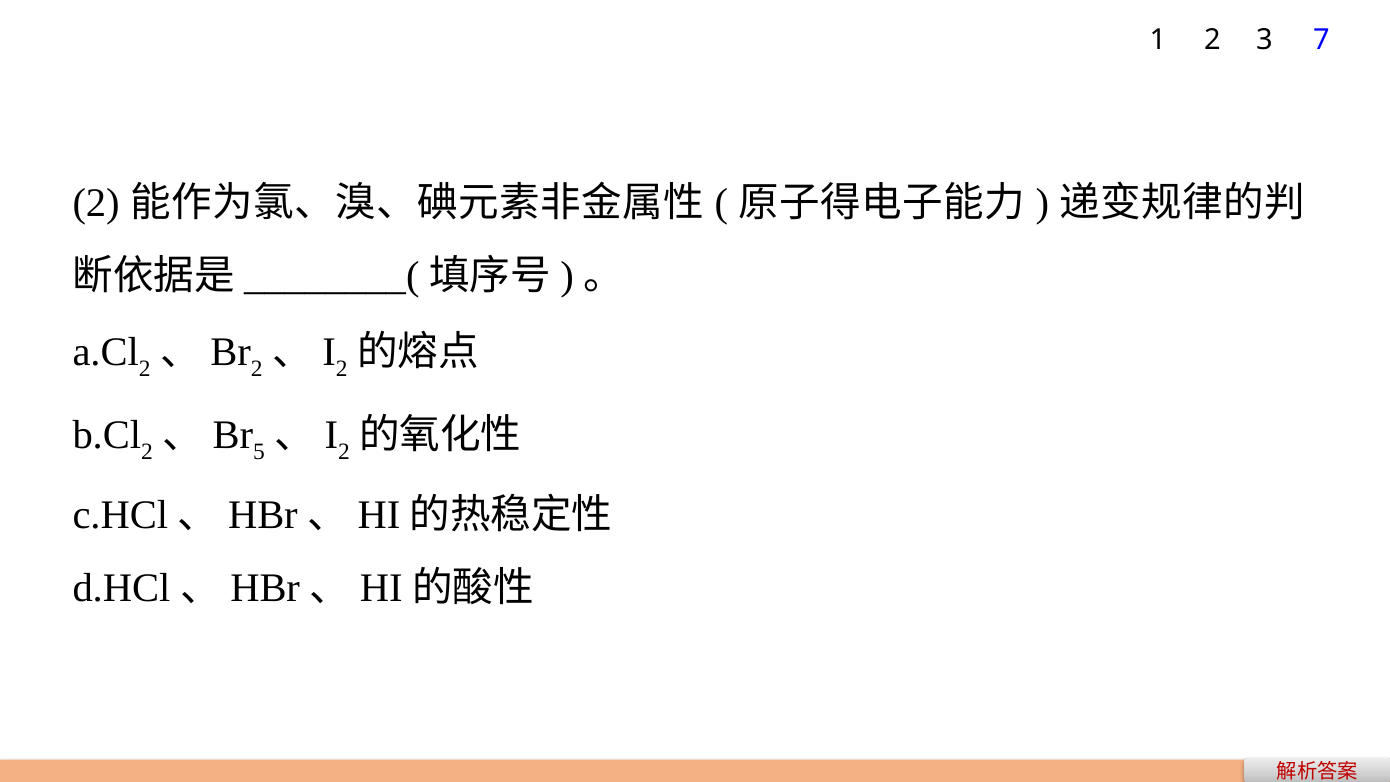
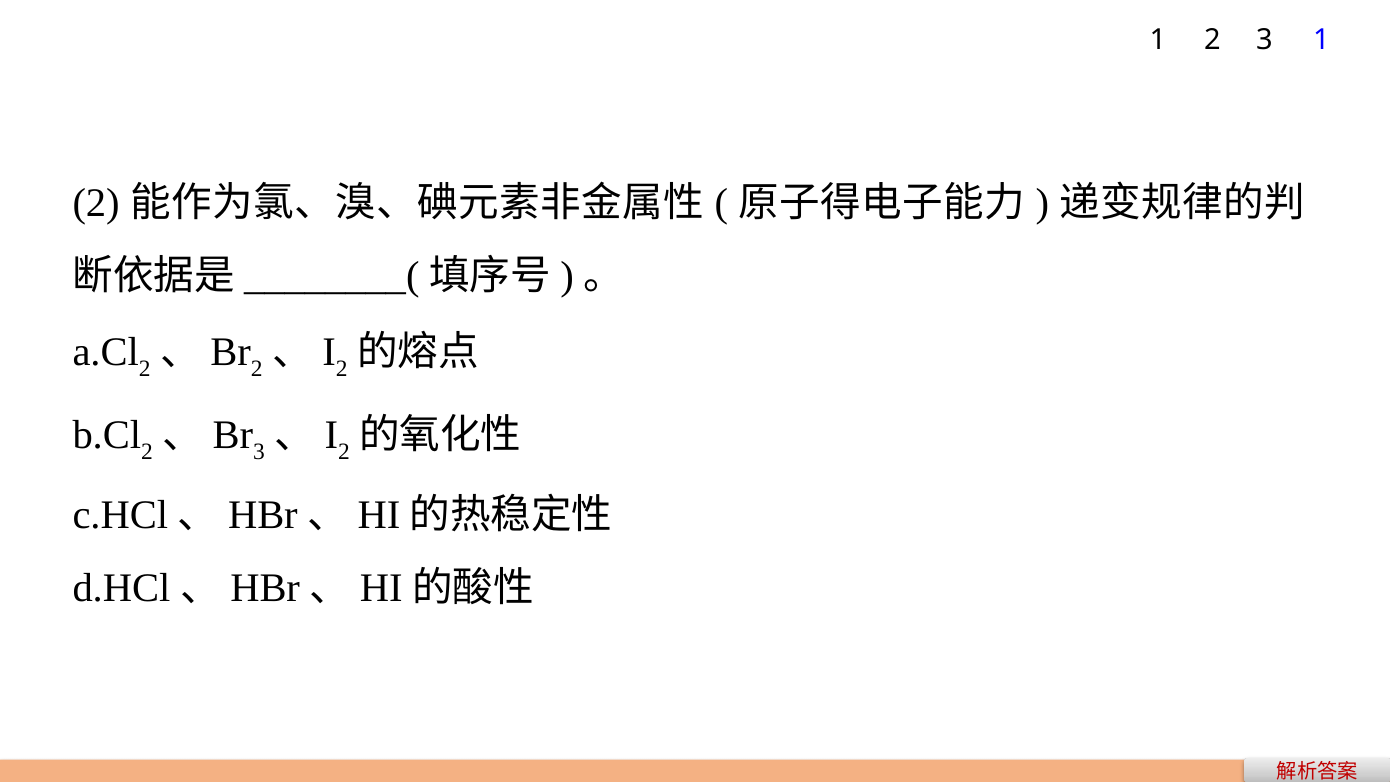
3 7: 7 -> 1 (1321, 40)
5: 5 -> 3 (259, 451)
